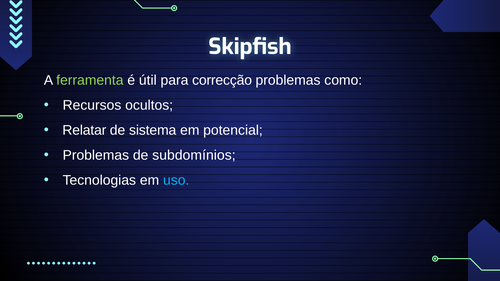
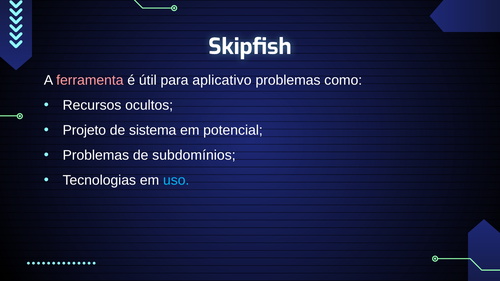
ferramenta colour: light green -> pink (90, 80)
correcção: correcção -> aplicativo (222, 80)
Relatar: Relatar -> Projeto (84, 130)
